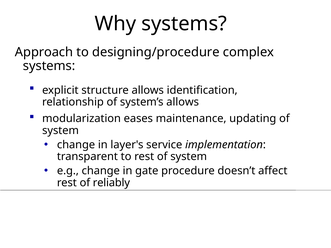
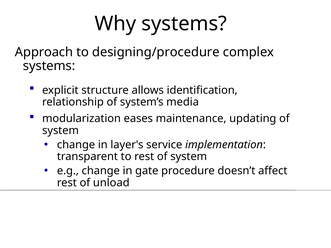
system’s allows: allows -> media (183, 102)
reliably: reliably -> unload (111, 183)
